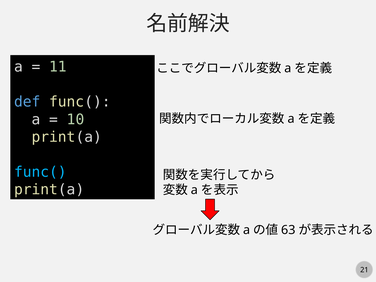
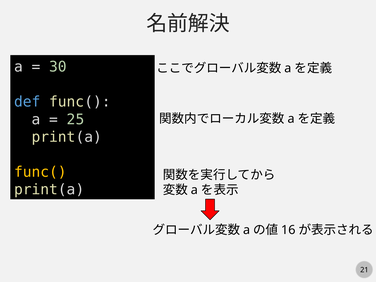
11: 11 -> 30 (58, 67)
10: 10 -> 25 (76, 119)
func( colour: light blue -> yellow (40, 172)
63: 63 -> 16 (288, 230)
